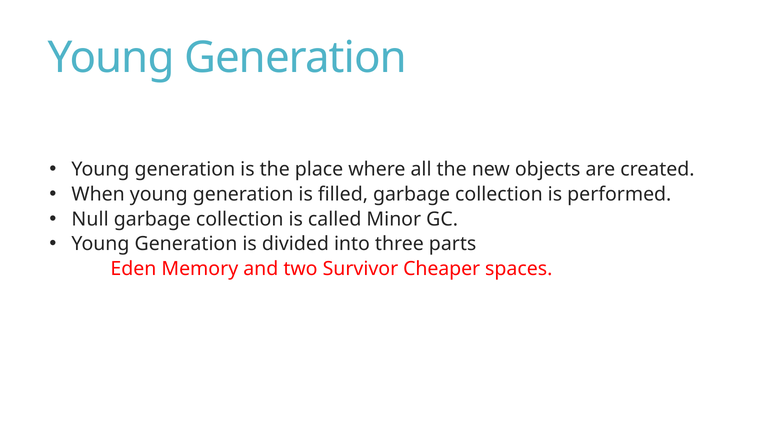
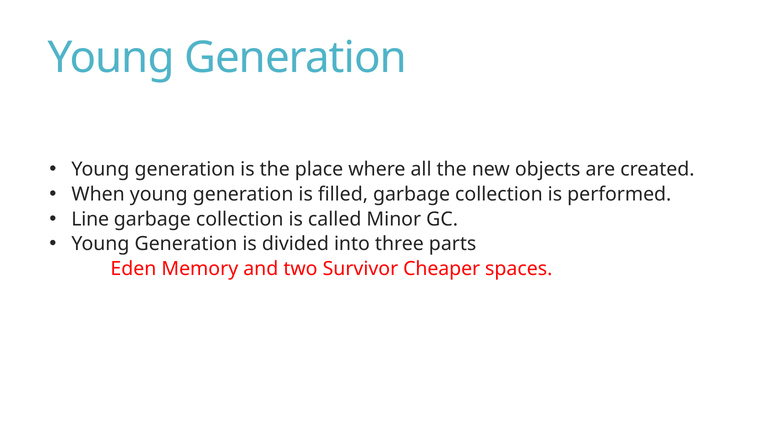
Null: Null -> Line (90, 219)
